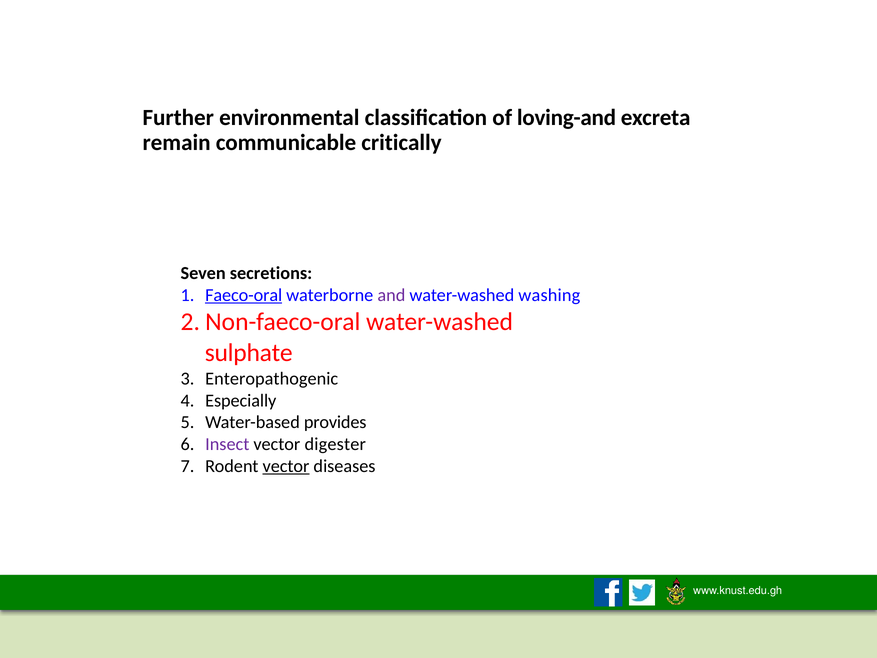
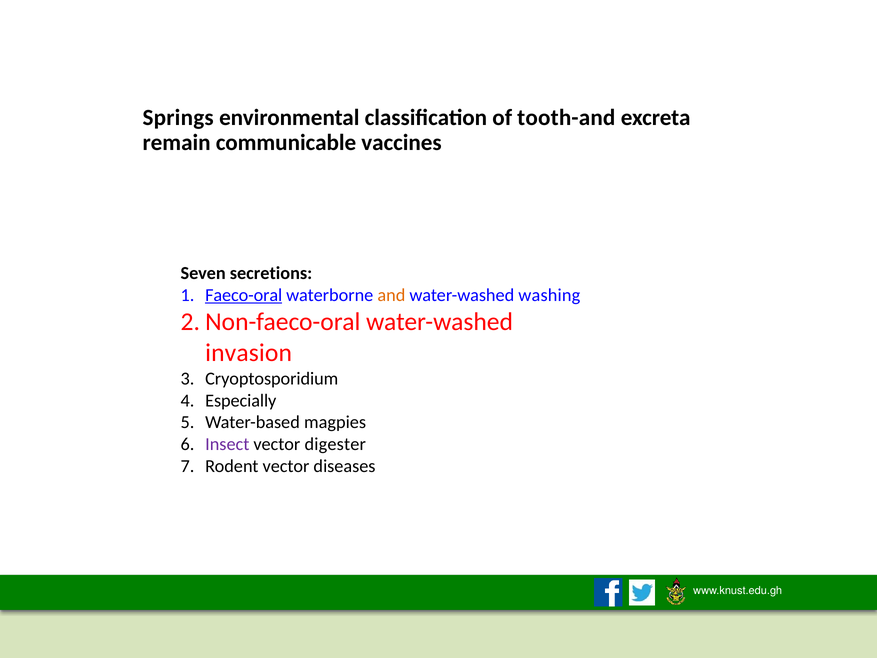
Further: Further -> Springs (178, 117)
loving-and: loving-and -> tooth-and (566, 117)
critically: critically -> vaccines (401, 142)
and colour: purple -> orange (391, 295)
sulphate: sulphate -> invasion (249, 353)
Enteropathogenic: Enteropathogenic -> Cryoptosporidium (272, 378)
provides: provides -> magpies (335, 422)
vector underline: present -> none (286, 466)
